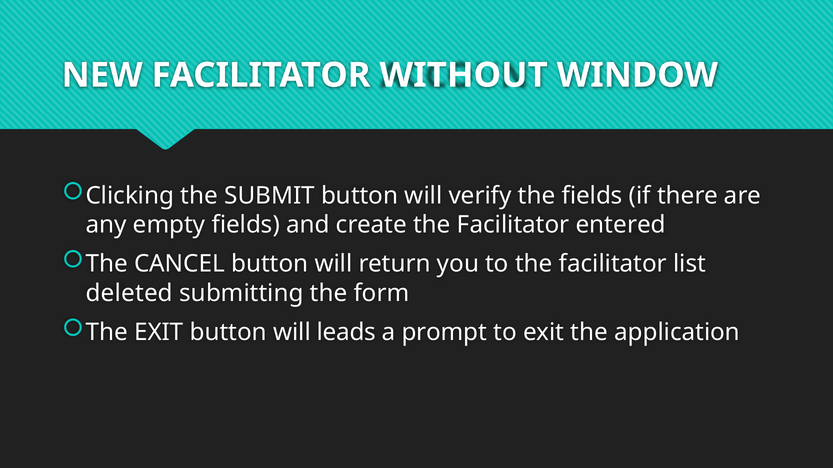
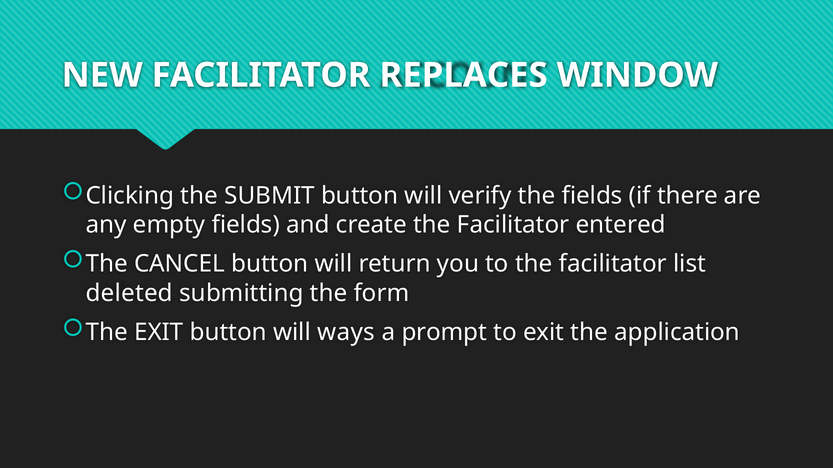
WITHOUT: WITHOUT -> REPLACES (464, 75)
leads: leads -> ways (346, 333)
